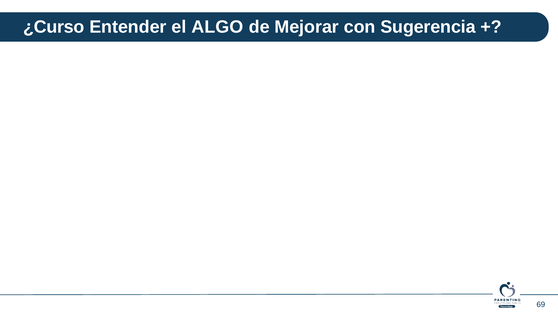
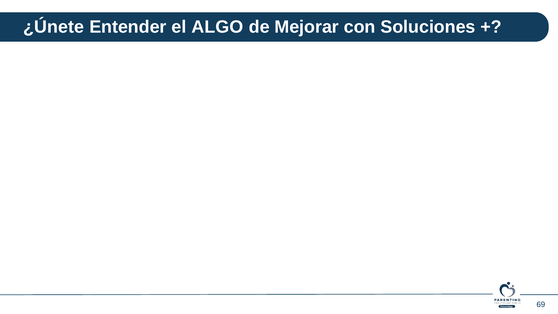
¿Curso: ¿Curso -> ¿Únete (54, 27)
Sugerencia: Sugerencia -> Soluciones (428, 27)
